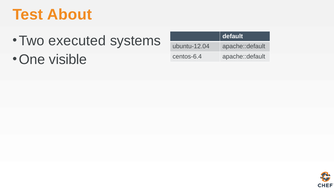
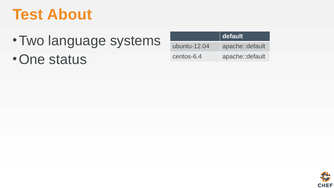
executed: executed -> language (77, 41)
visible: visible -> status (68, 59)
